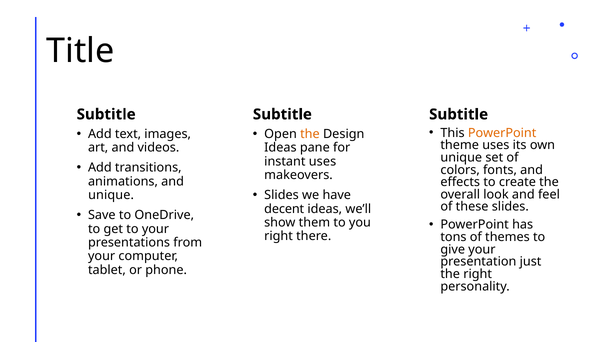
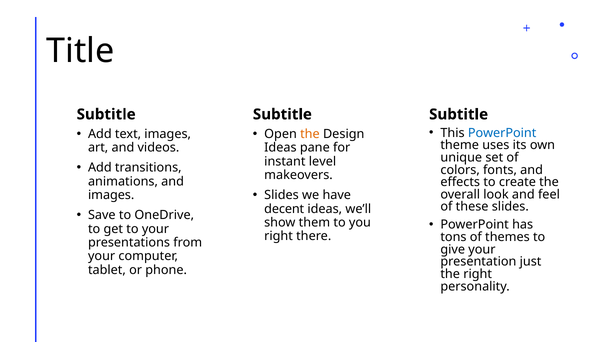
PowerPoint colour: orange -> blue (502, 133)
instant uses: uses -> level (323, 161)
unique: unique -> images (111, 195)
